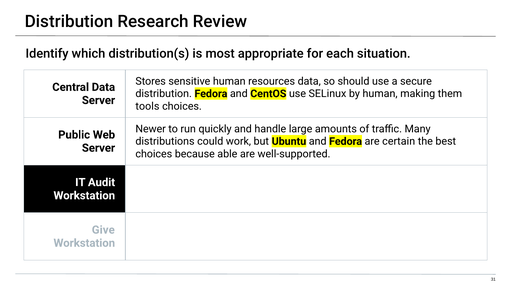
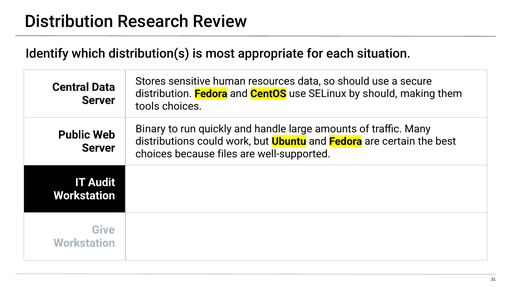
by human: human -> should (380, 94)
Newer: Newer -> Binary (151, 129)
able: able -> files (227, 154)
